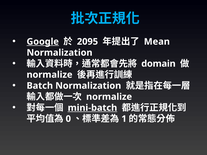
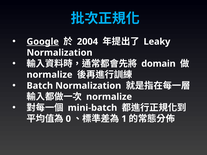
2095: 2095 -> 2004 (87, 42)
Mean: Mean -> Leaky (157, 42)
mini-batch underline: present -> none (92, 108)
